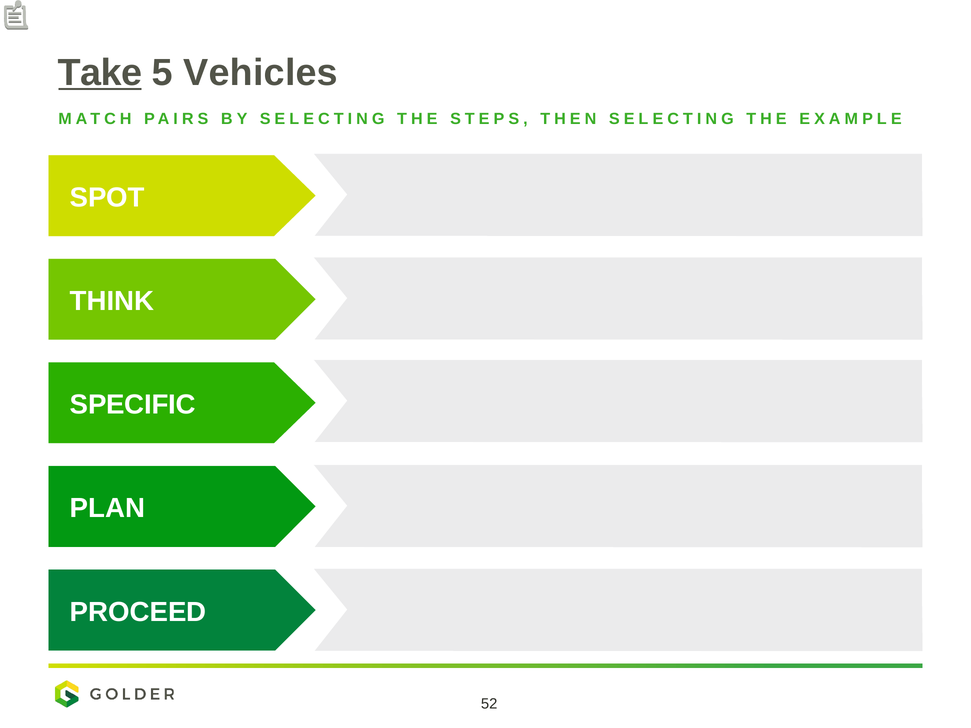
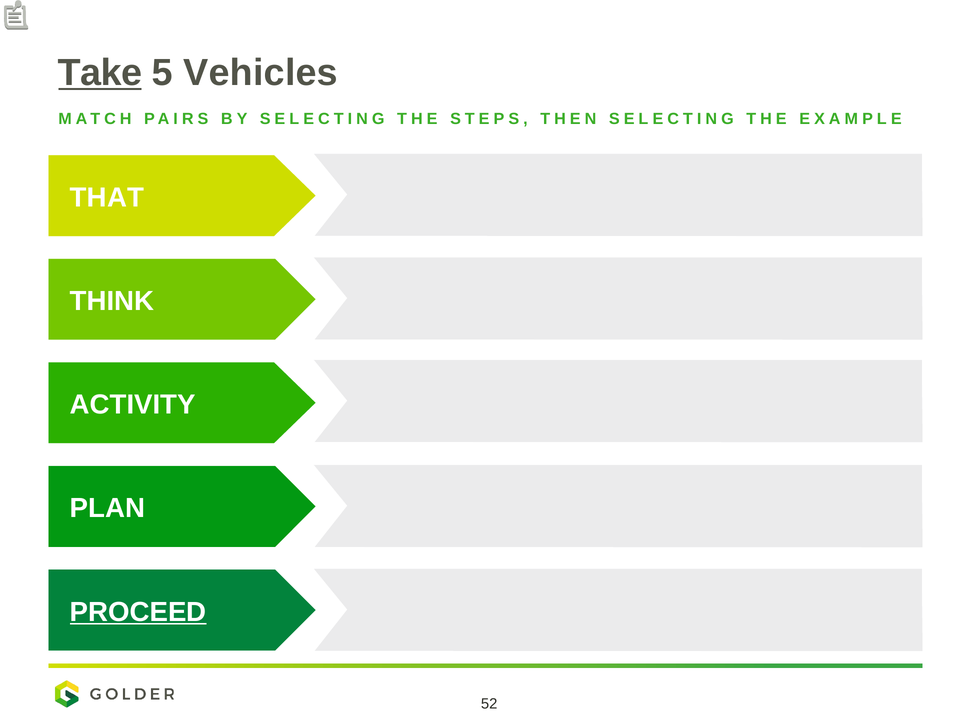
SPOT: SPOT -> THAT (107, 198)
SPECIFIC: SPECIFIC -> ACTIVITY (133, 405)
PROCEED underline: none -> present (138, 612)
